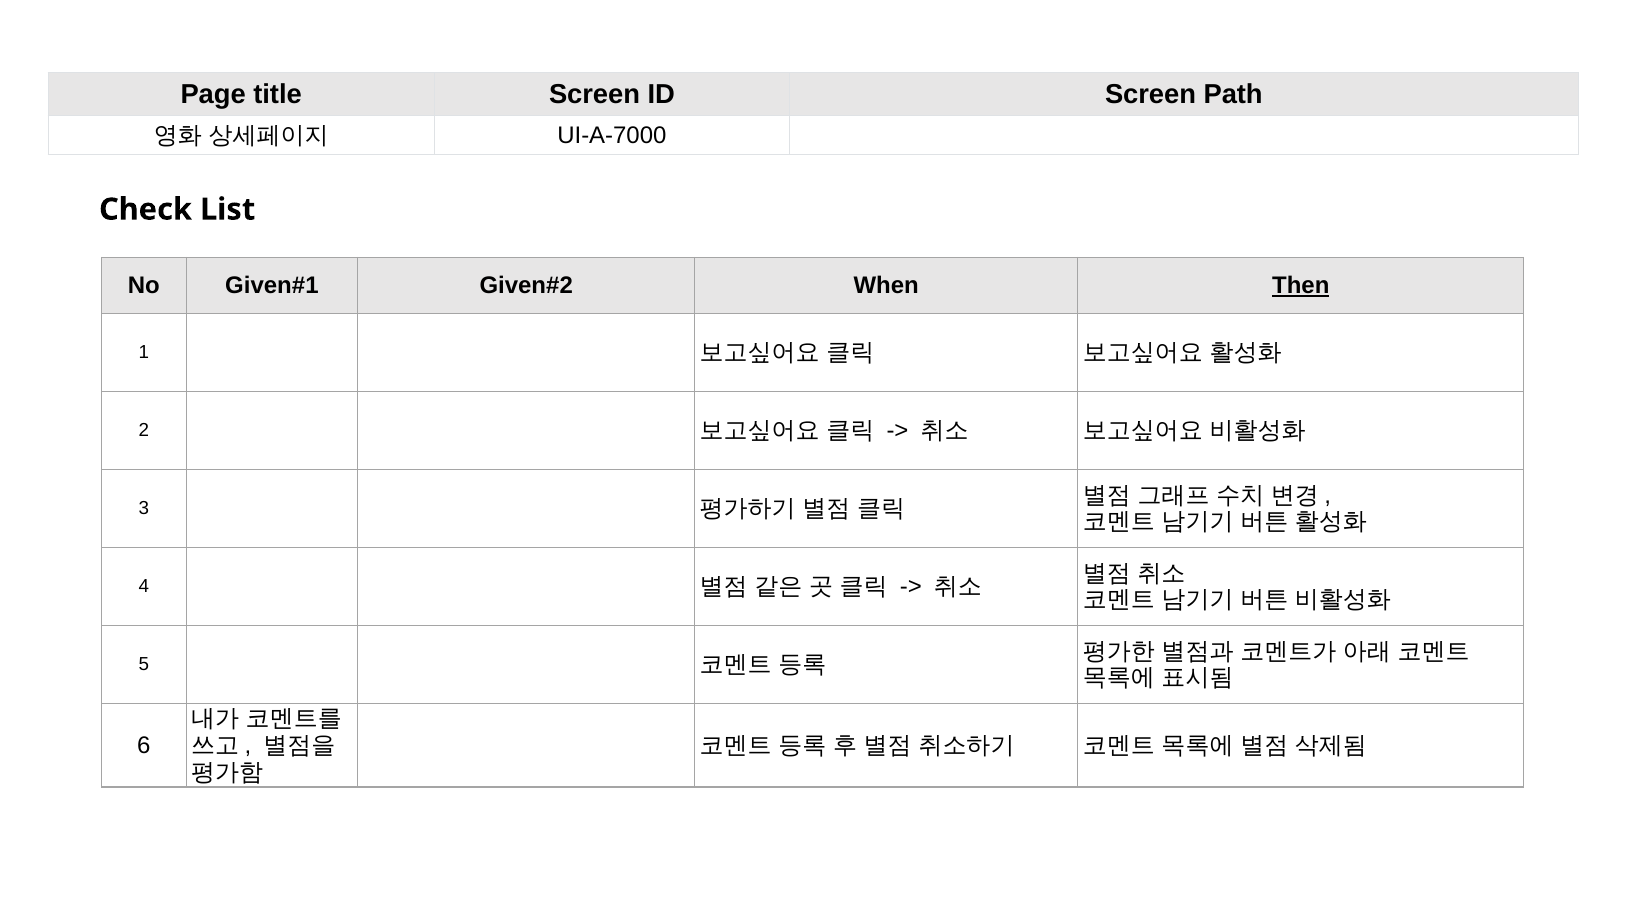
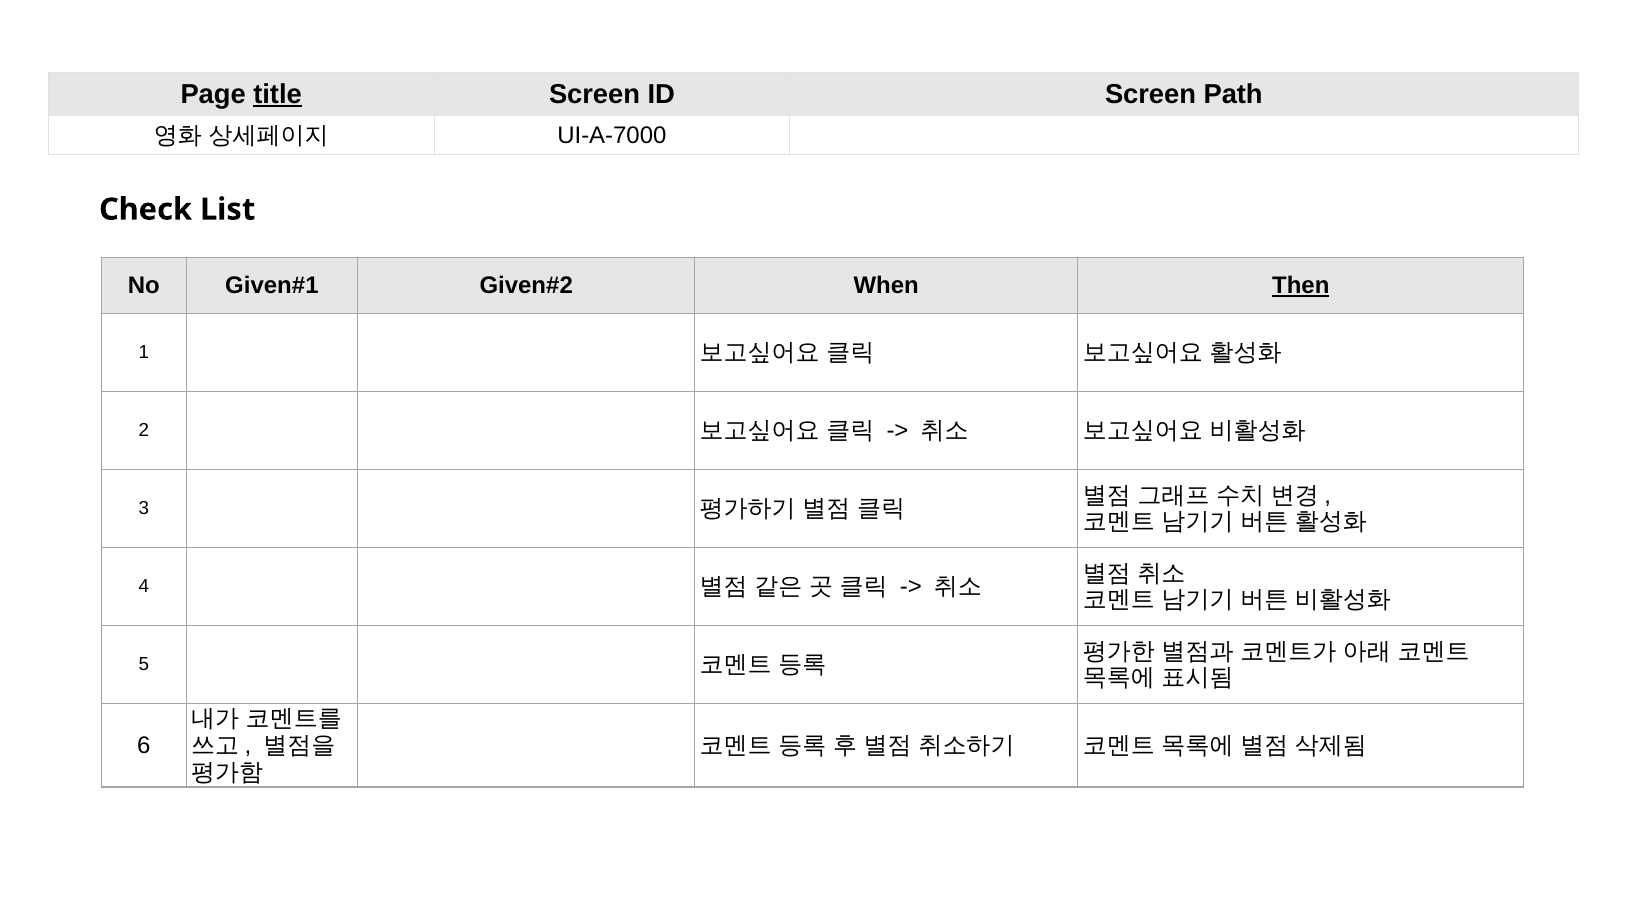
title underline: none -> present (278, 95)
